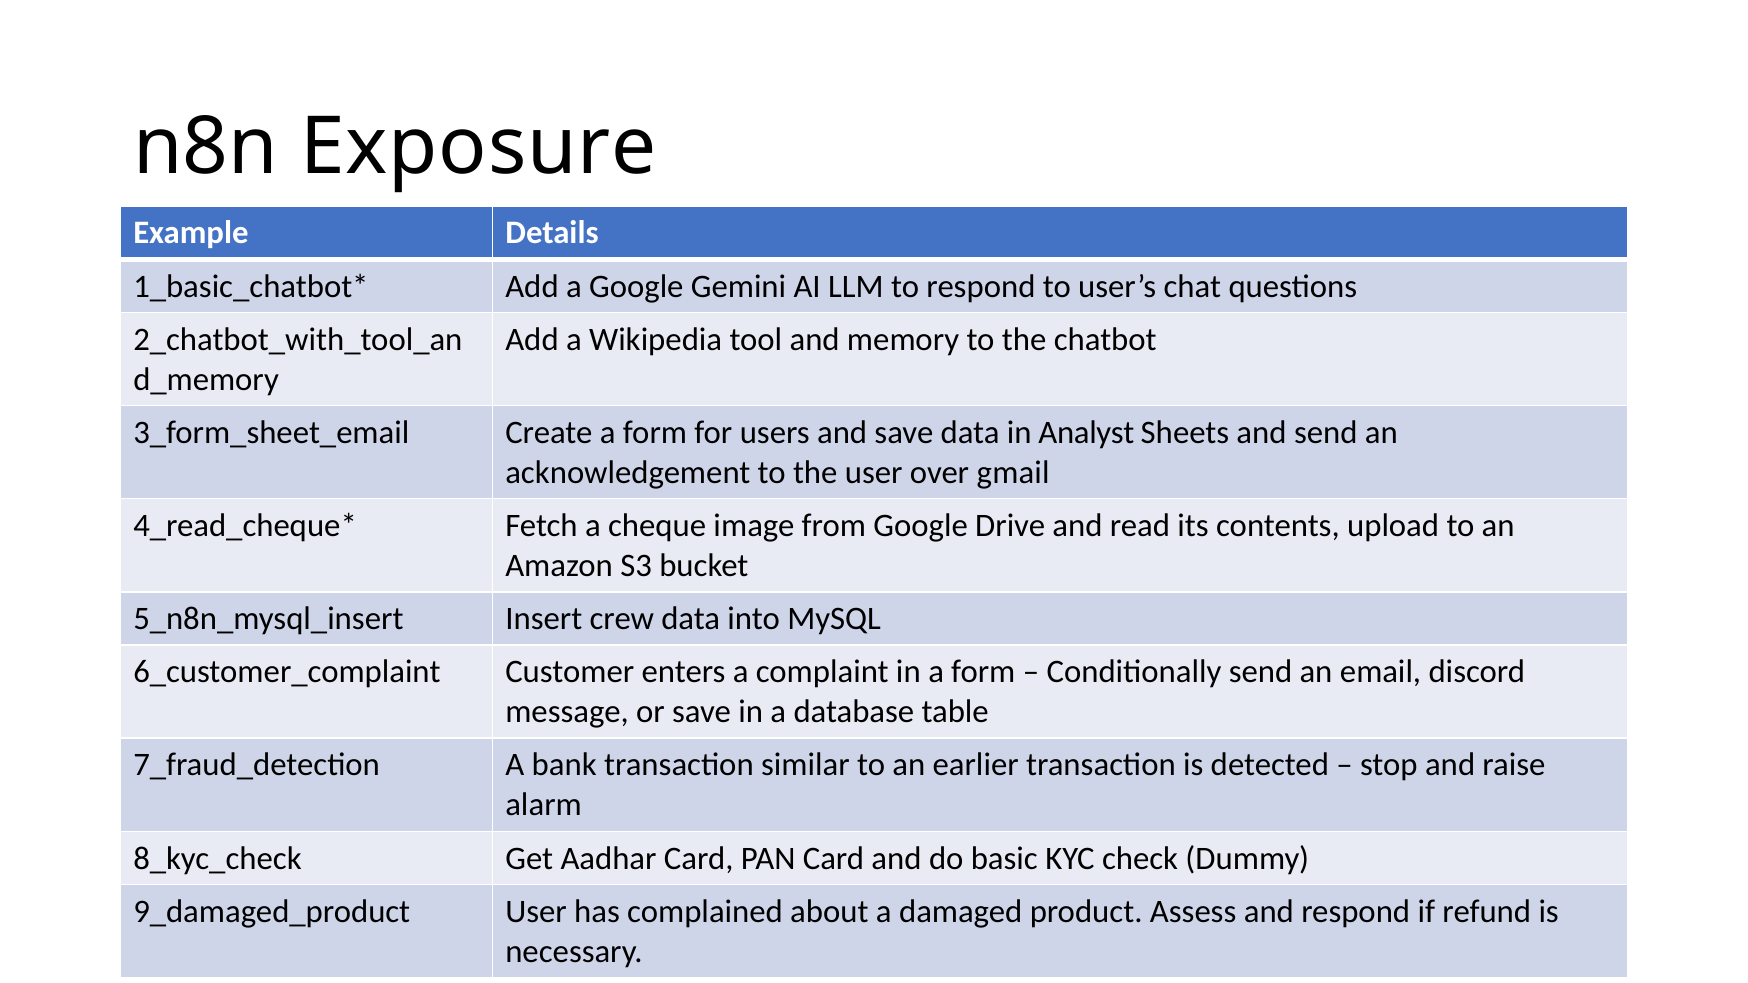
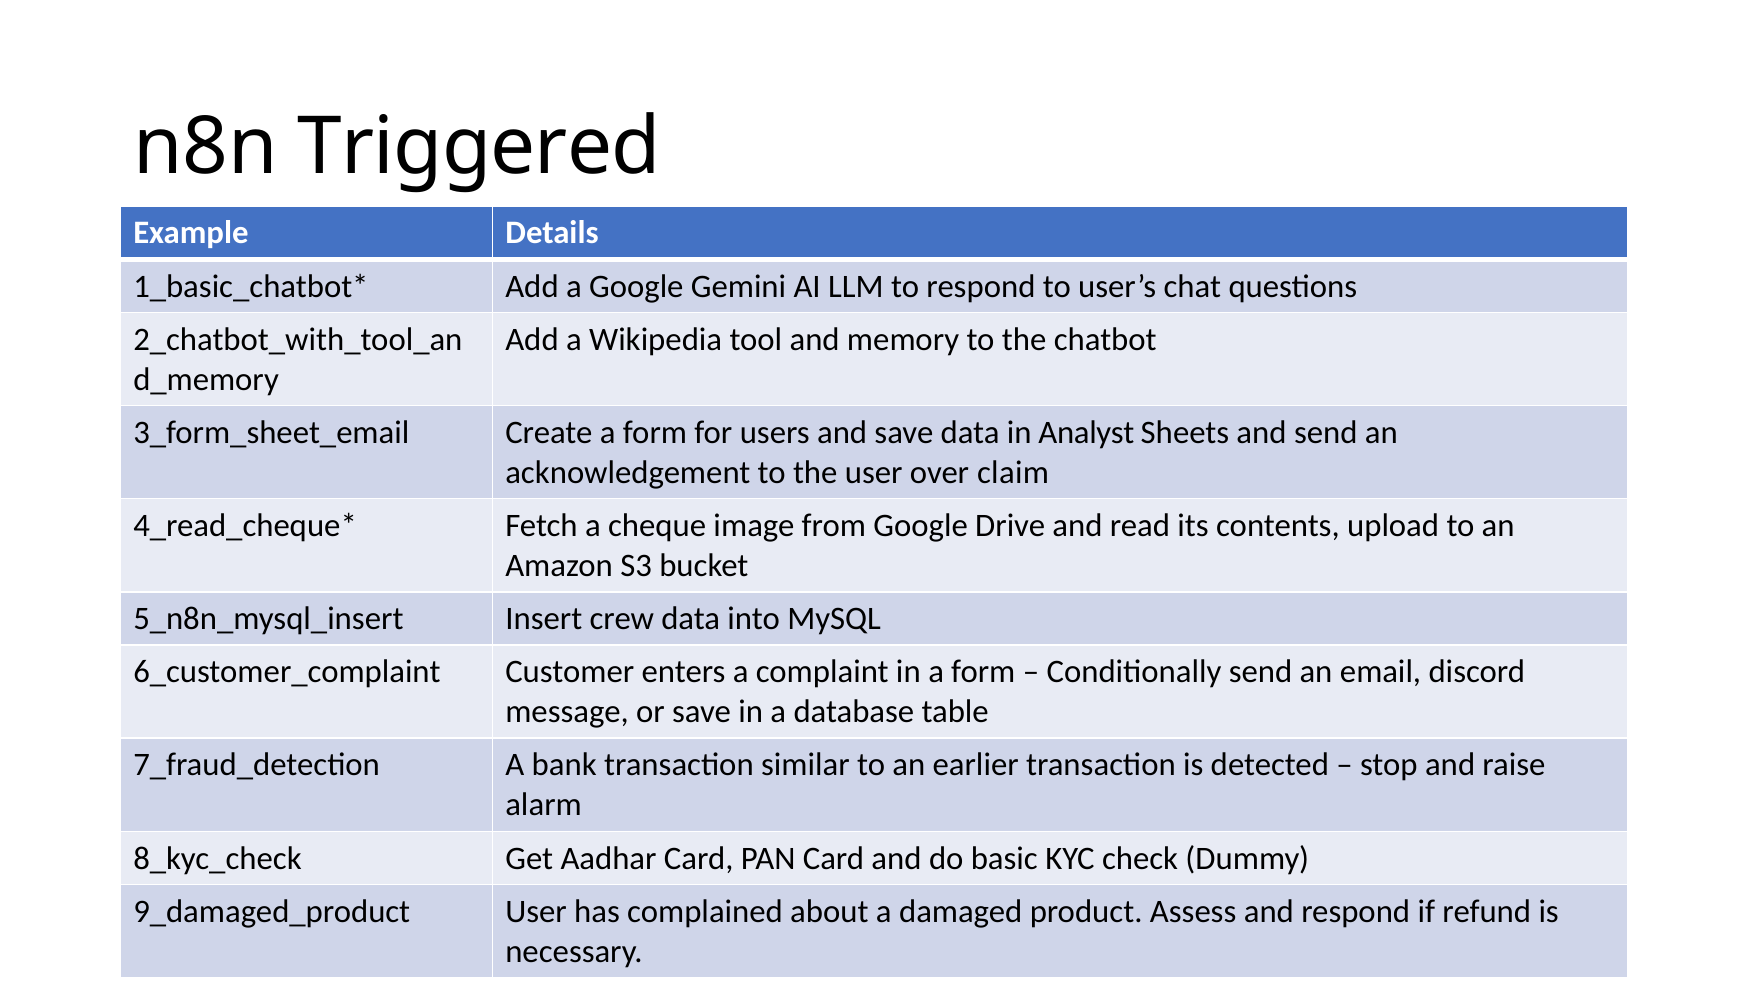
Exposure: Exposure -> Triggered (479, 147)
gmail: gmail -> claim (1013, 473)
